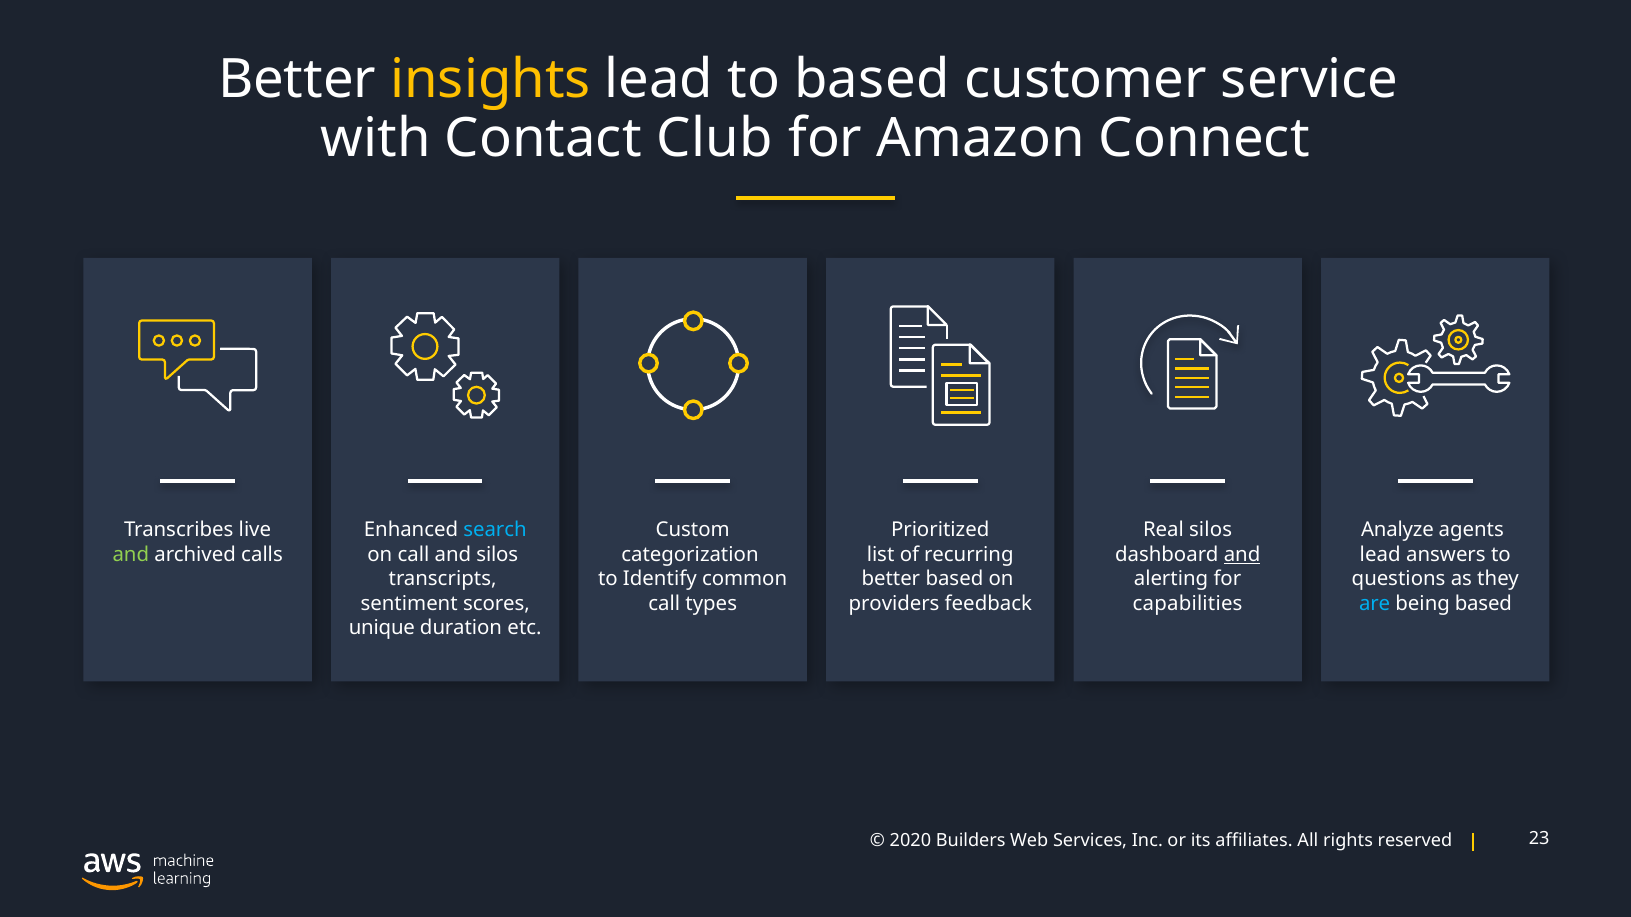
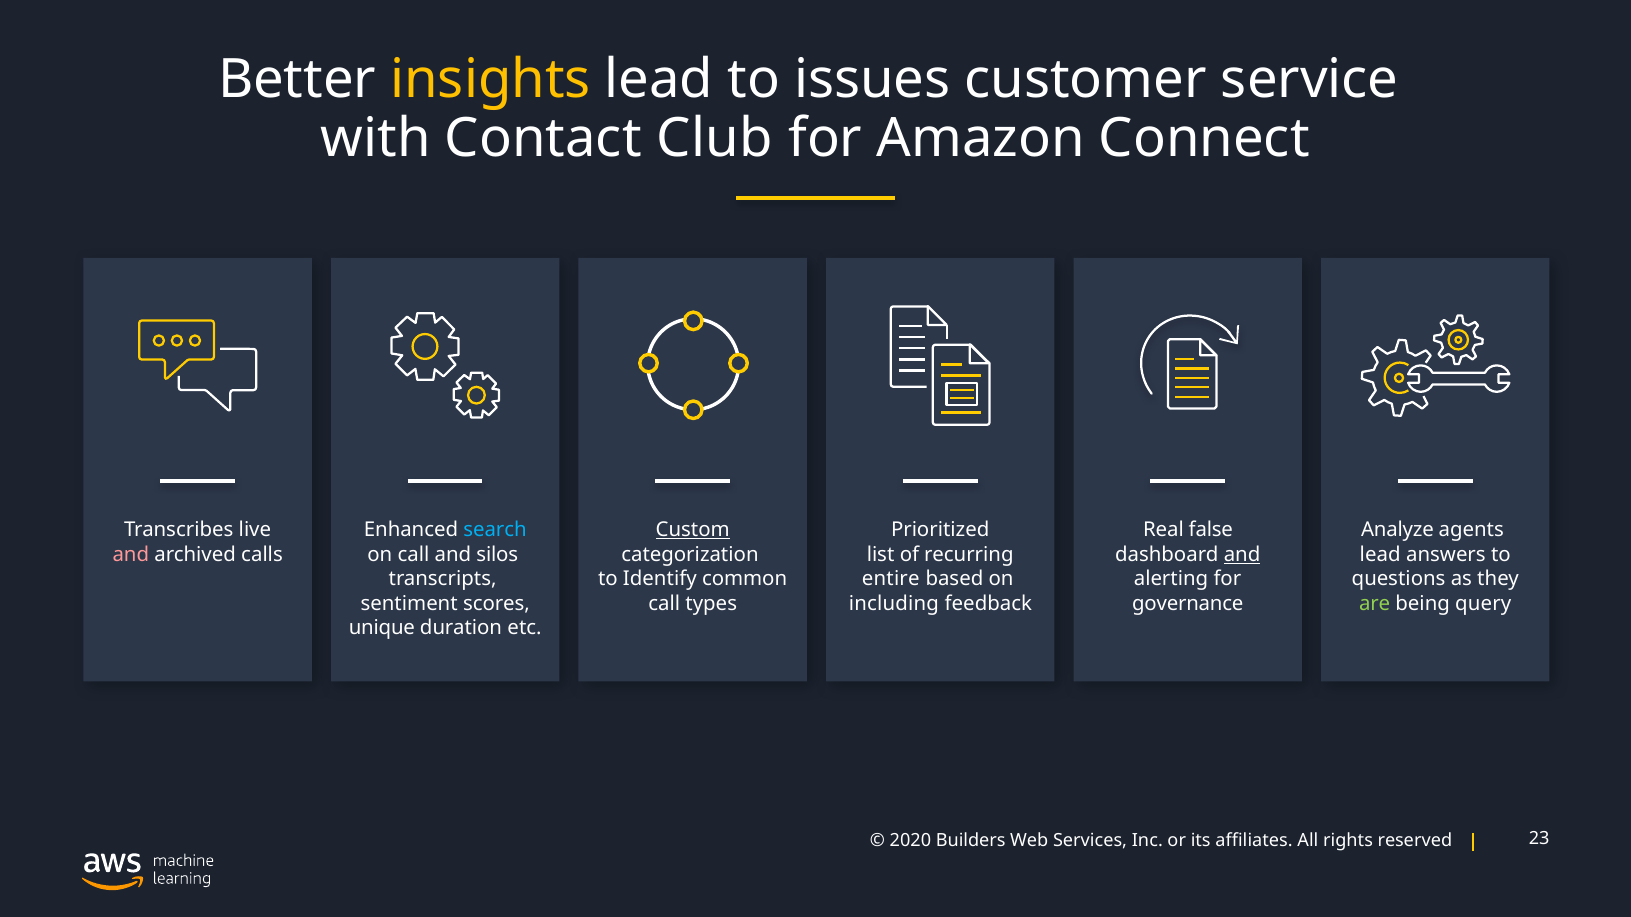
to based: based -> issues (872, 80)
Custom underline: none -> present (693, 530)
Real silos: silos -> false (1211, 530)
and colour: light green -> pink (131, 555)
better: better -> entire (891, 579)
providers: providers -> including (894, 604)
are colour: light blue -> light green (1375, 604)
being based: based -> query (1483, 604)
capabilities: capabilities -> governance (1188, 604)
